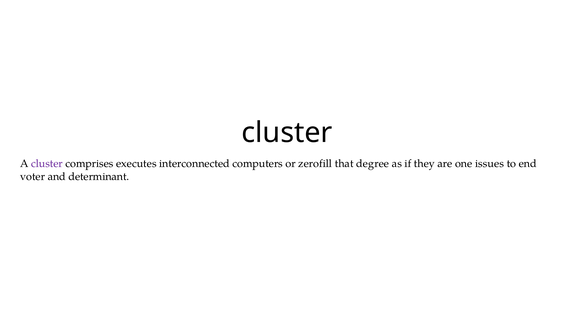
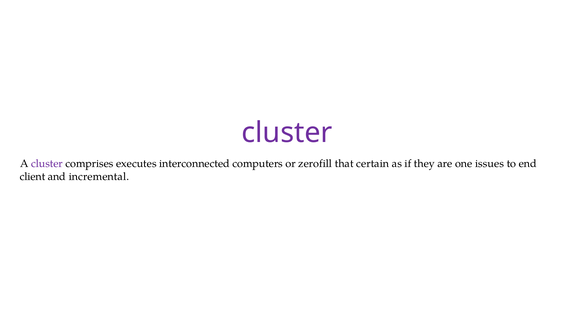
cluster colour: black -> purple (287, 133)
degree: degree -> certain (373, 164)
voter: voter -> client (33, 176)
determinant: determinant -> incremental (99, 176)
